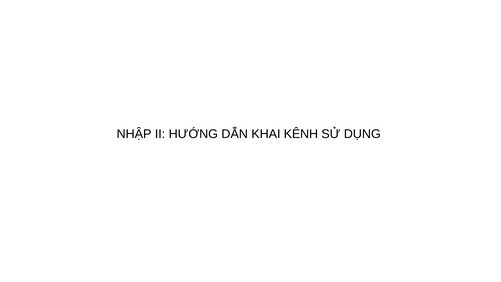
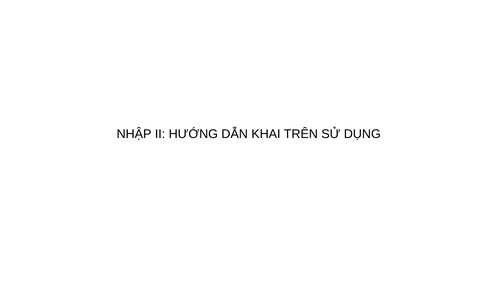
KÊNH: KÊNH -> TRÊN (301, 134)
